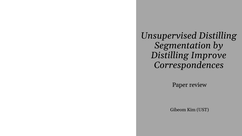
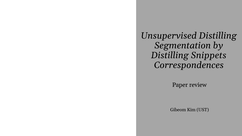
Improve: Improve -> Snippets (209, 55)
